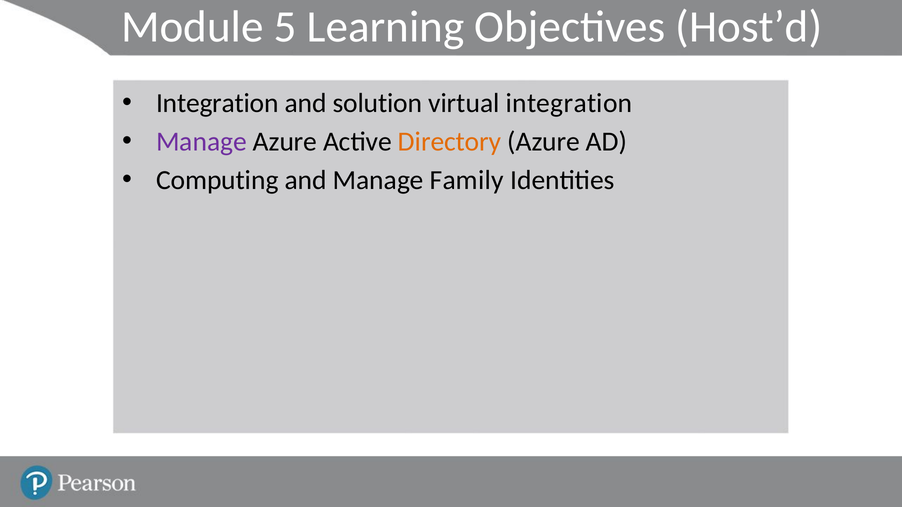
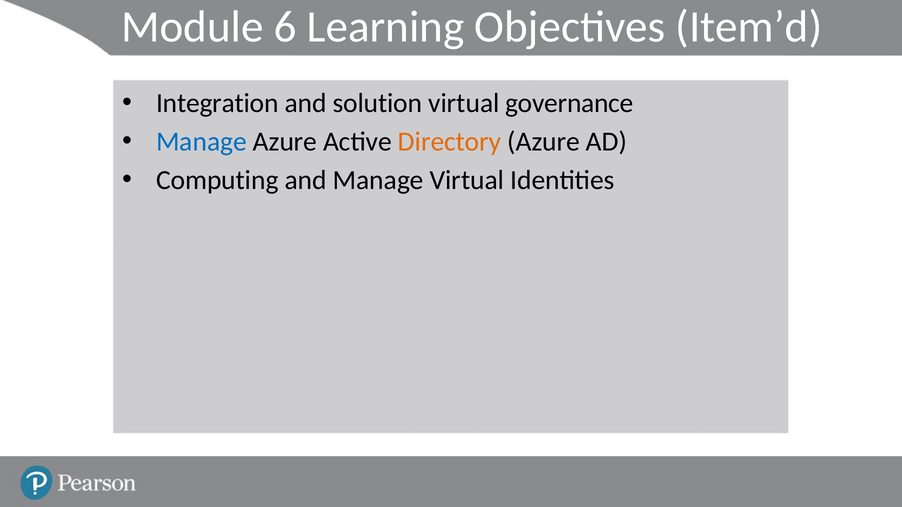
5: 5 -> 6 (285, 27)
Host’d: Host’d -> Item’d (749, 27)
virtual integration: integration -> governance (569, 103)
Manage colour: purple -> blue (201, 142)
Manage Family: Family -> Virtual (467, 180)
